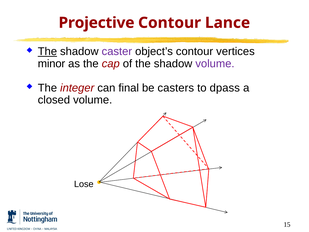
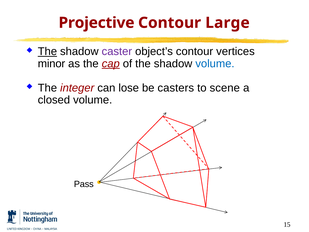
Lance: Lance -> Large (227, 23)
cap underline: none -> present (111, 64)
volume colour: purple -> blue (215, 64)
final: final -> lose (129, 88)
dpass: dpass -> scene (225, 88)
Lose: Lose -> Pass (84, 184)
